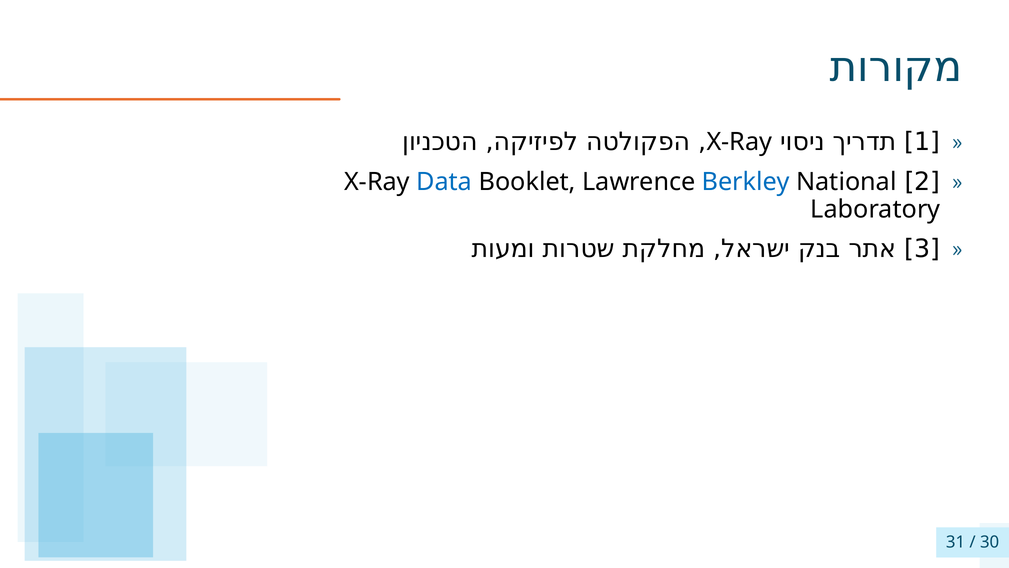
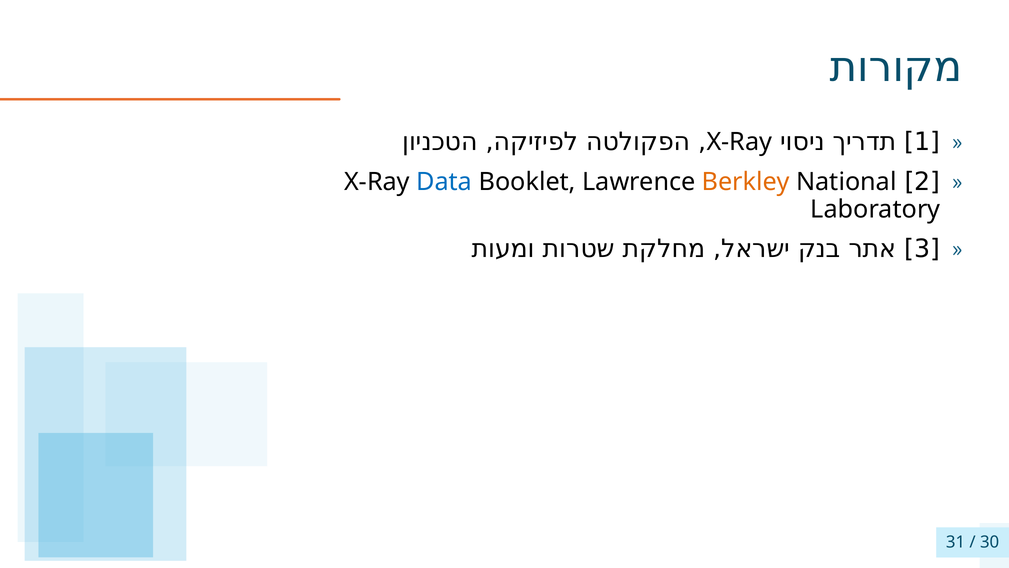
Berkley colour: blue -> orange (746, 182)
